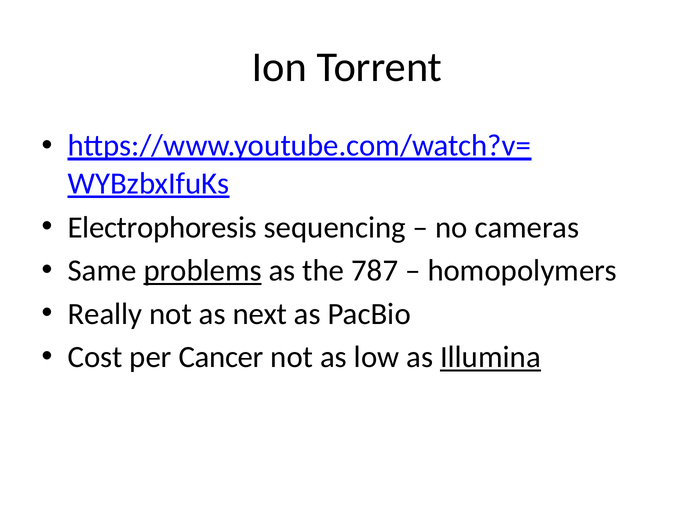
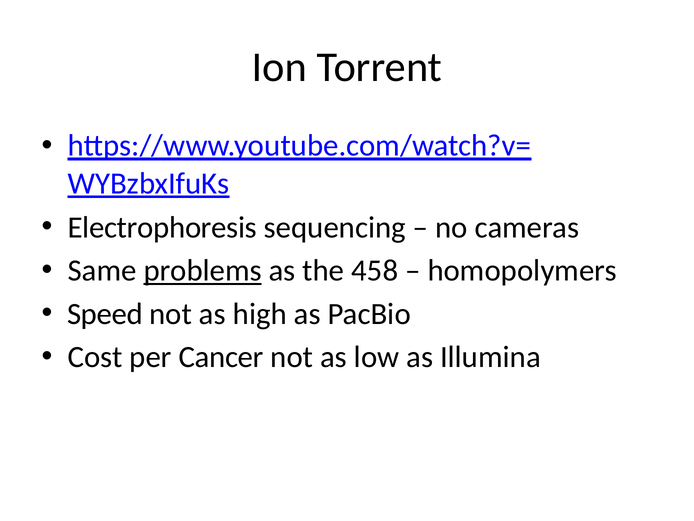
787: 787 -> 458 (375, 270)
Really: Really -> Speed (105, 314)
next: next -> high (260, 314)
Illumina underline: present -> none (490, 357)
